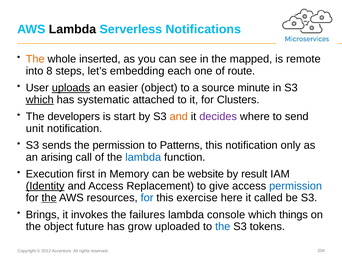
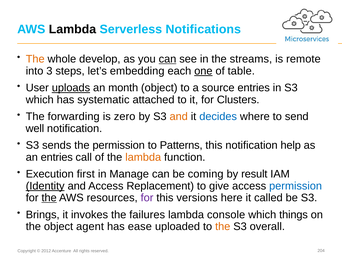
inserted: inserted -> develop (100, 59)
can underline: none -> present (167, 59)
mapped: mapped -> streams (251, 59)
8: 8 -> 3 (49, 71)
one underline: none -> present (203, 71)
route: route -> table (241, 71)
easier: easier -> month (123, 88)
source minute: minute -> entries (254, 88)
which underline: present -> none (40, 99)
developers: developers -> forwarding (74, 116)
start: start -> zero (125, 116)
decides colour: purple -> blue (218, 116)
unit: unit -> well (35, 128)
only: only -> help (291, 145)
an arising: arising -> entries (57, 157)
lambda colour: blue -> orange (143, 157)
Memory: Memory -> Manage (129, 174)
website: website -> coming (206, 174)
for colour: blue -> purple (147, 197)
exercise: exercise -> versions (197, 197)
future: future -> agent (90, 226)
grow: grow -> ease (140, 226)
the colour: blue -> orange (223, 226)
tokens: tokens -> overall (267, 226)
